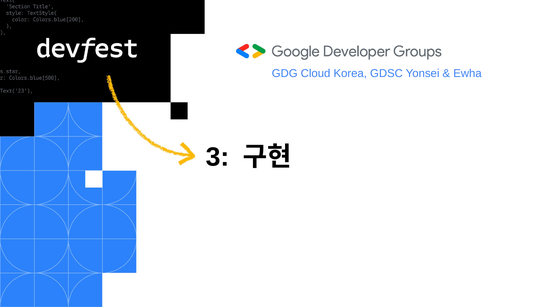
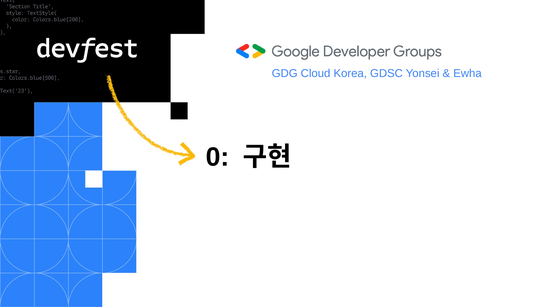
3: 3 -> 0 (217, 157)
